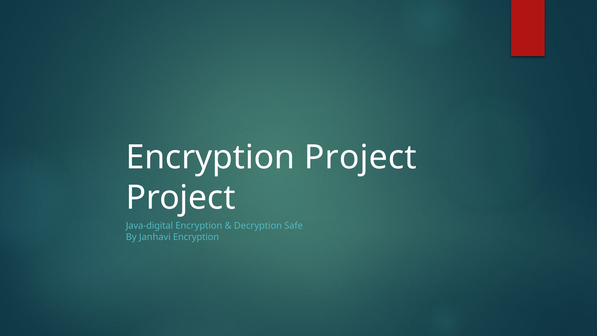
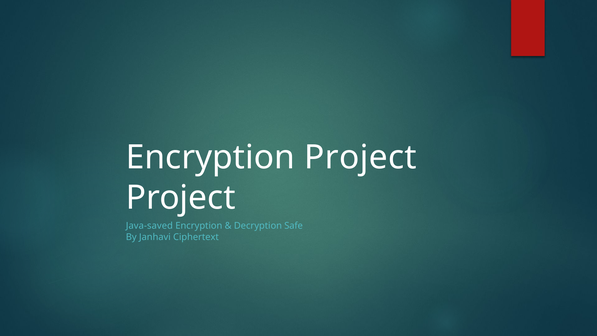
Java-digital: Java-digital -> Java-saved (149, 226)
Janhavi Encryption: Encryption -> Ciphertext (196, 237)
